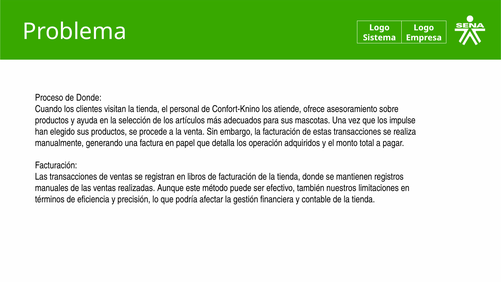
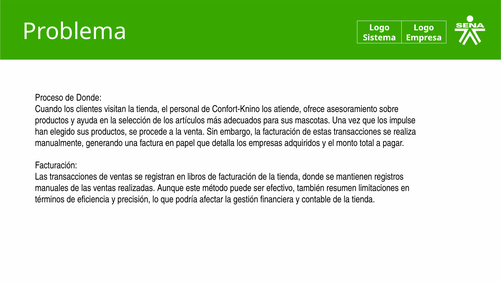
operación: operación -> empresas (266, 143)
nuestros: nuestros -> resumen (341, 188)
